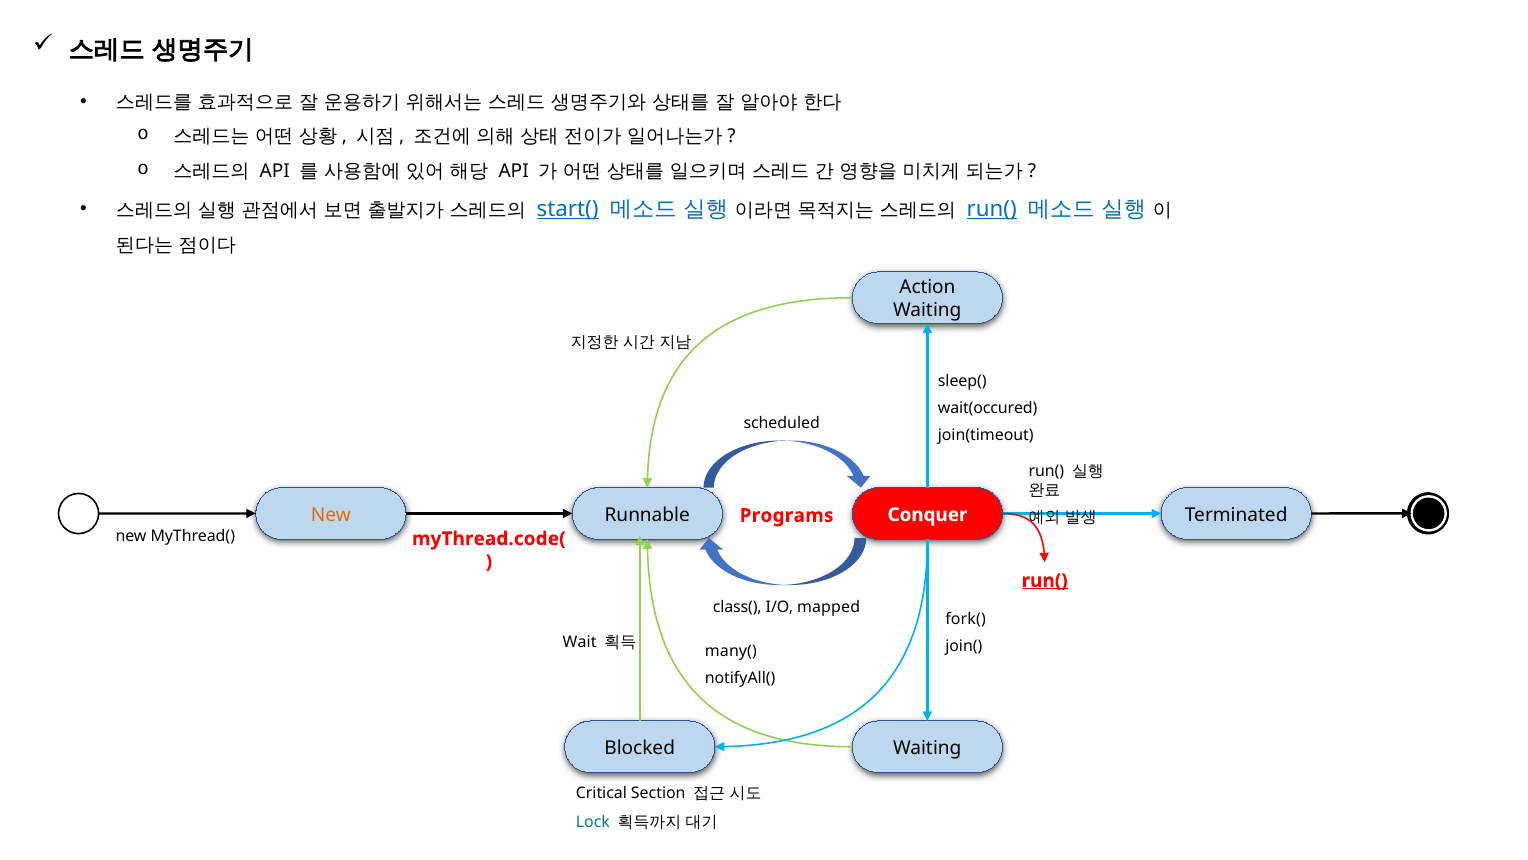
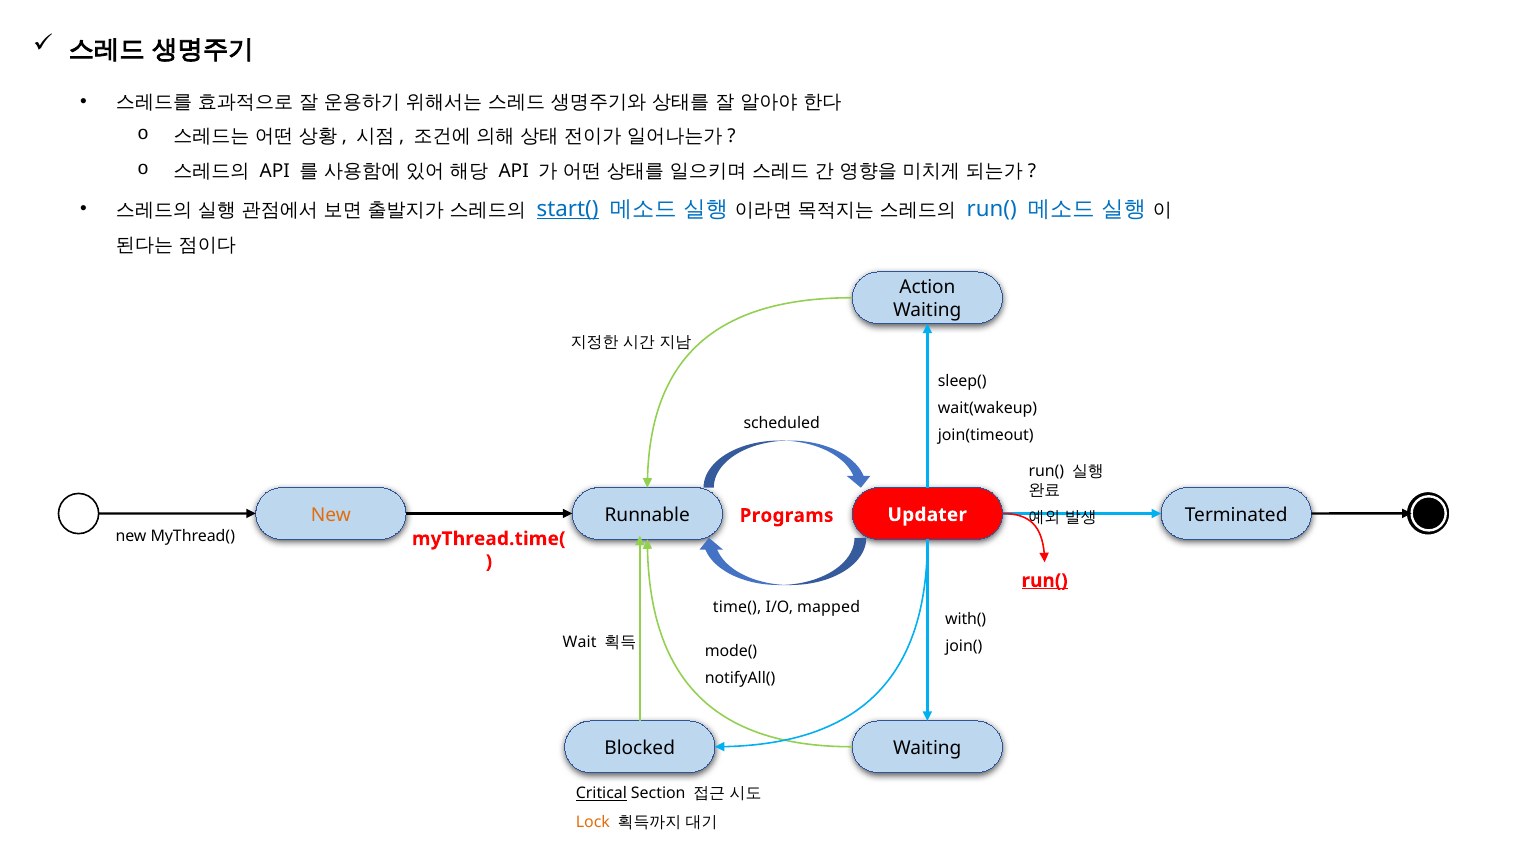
run( underline: present -> none (992, 209)
wait(occured: wait(occured -> wait(wakeup (988, 408)
Conquer: Conquer -> Updater (927, 514)
myThread.code(: myThread.code( -> myThread.time( (489, 538)
class(: class( -> time( (737, 607)
fork(: fork( -> with( (966, 619)
many(: many( -> mode( (731, 651)
Critical underline: none -> present (601, 793)
Lock colour: blue -> orange (593, 821)
